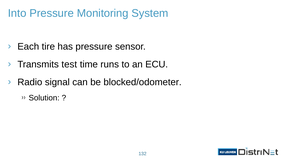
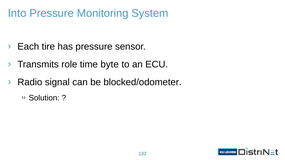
test: test -> role (69, 64)
runs: runs -> byte (110, 64)
